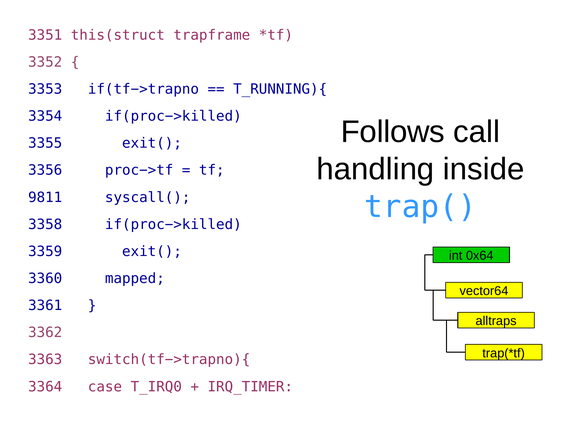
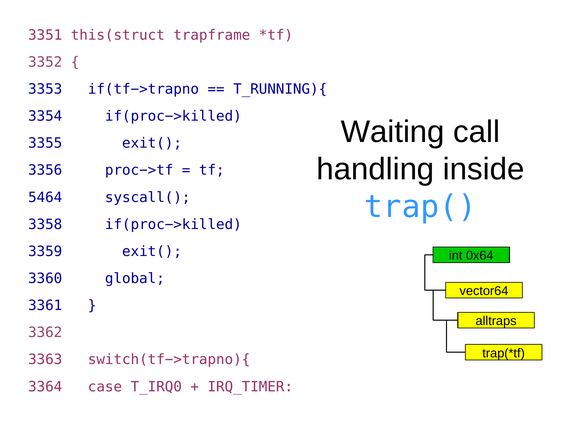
Follows: Follows -> Waiting (393, 132)
9811: 9811 -> 5464 (45, 197)
mapped: mapped -> global (135, 278)
